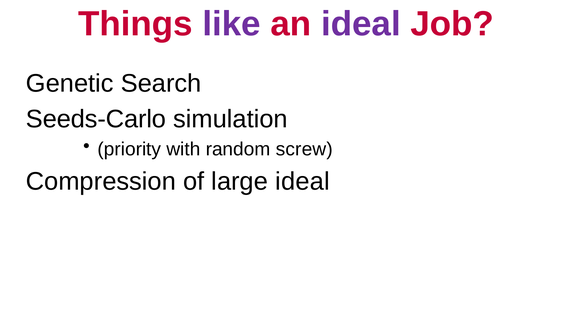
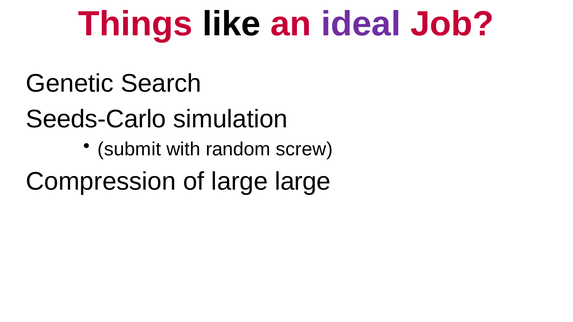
like colour: purple -> black (232, 24)
priority: priority -> submit (129, 149)
large ideal: ideal -> large (303, 182)
